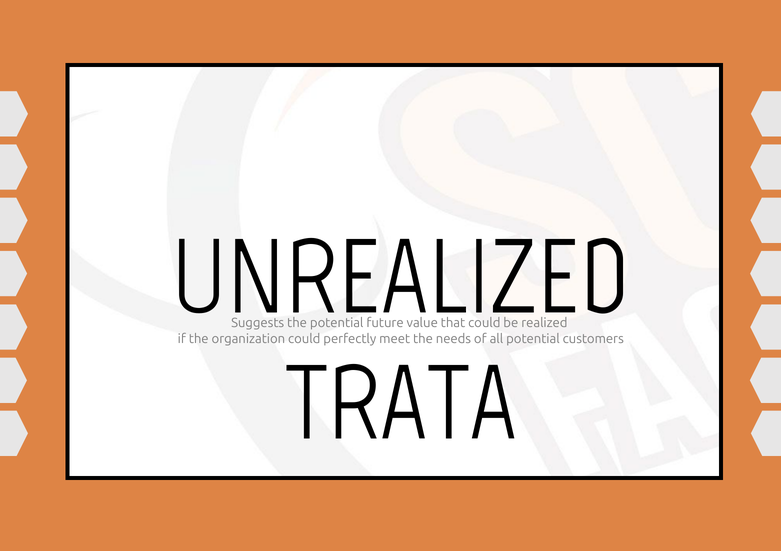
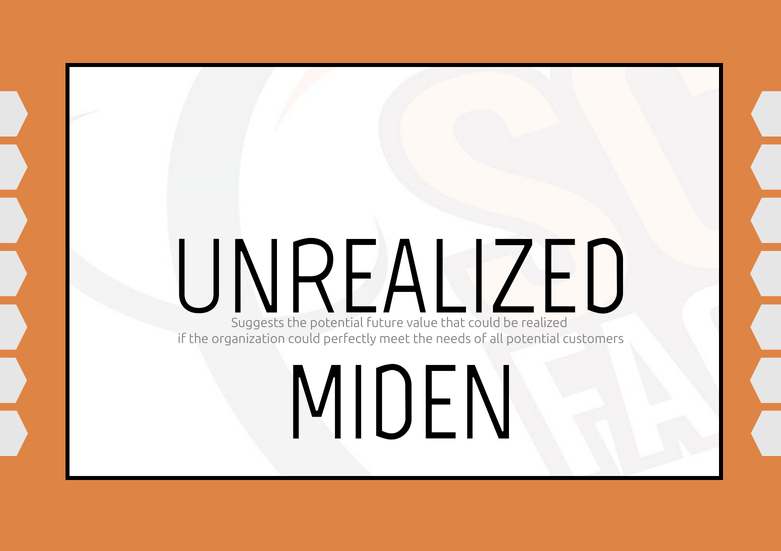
TRATA: TRATA -> MIDEN (401, 404)
